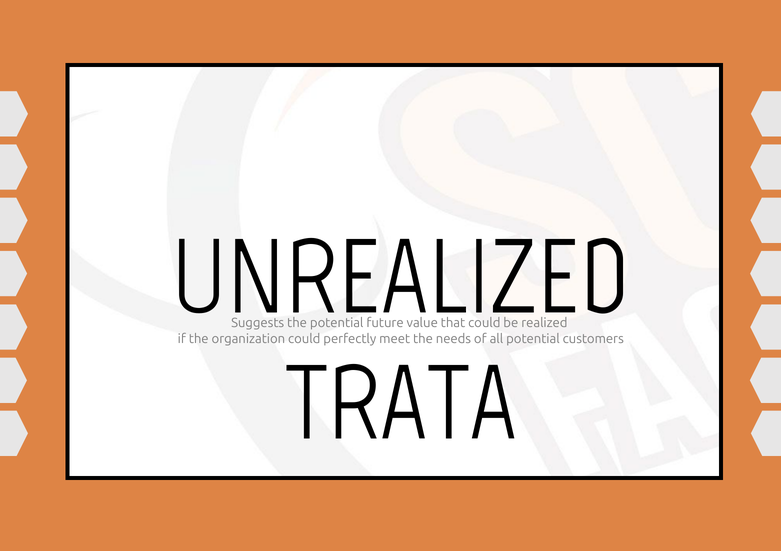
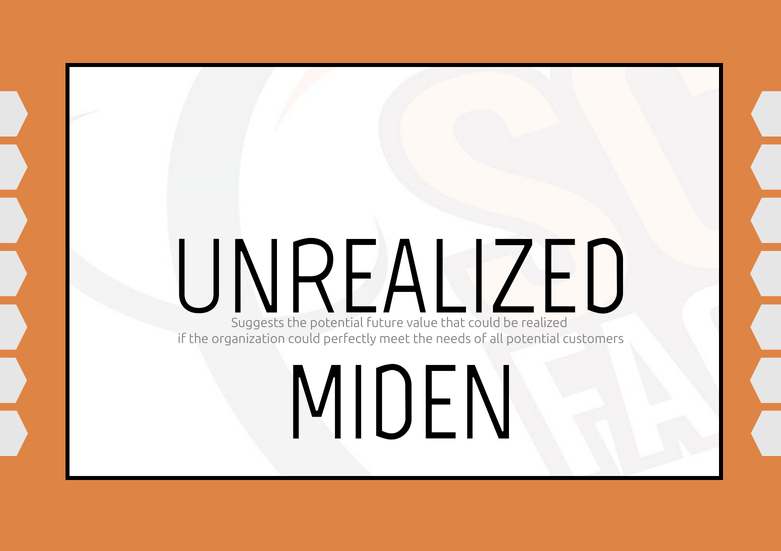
TRATA: TRATA -> MIDEN (401, 404)
